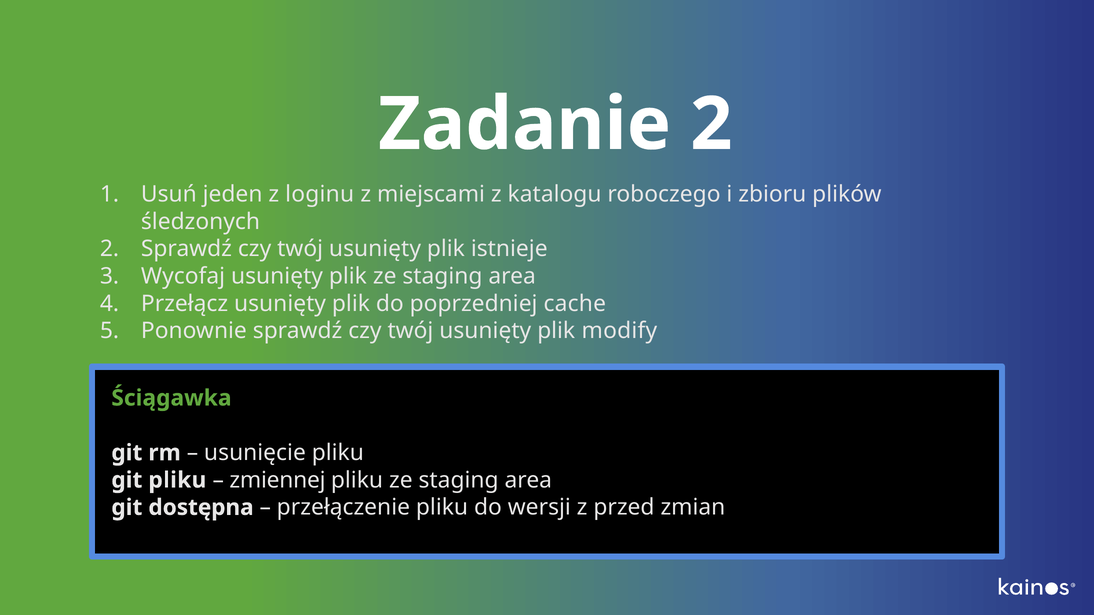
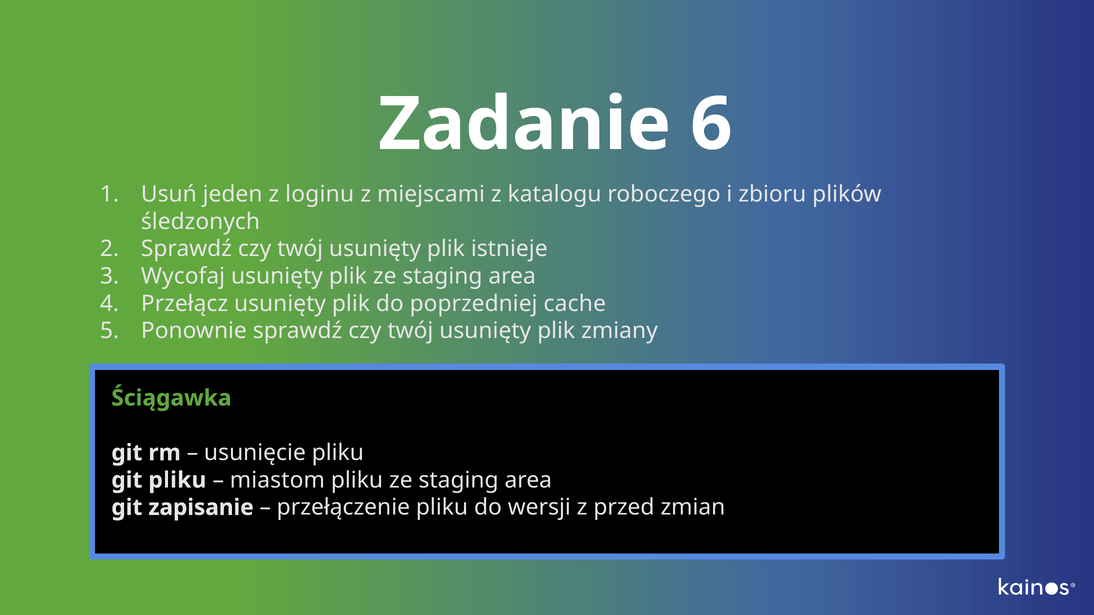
Zadanie 2: 2 -> 6 (711, 125)
modify: modify -> zmiany (619, 331)
zmiennej: zmiennej -> miastom (277, 480)
dostępna: dostępna -> zapisanie (201, 508)
